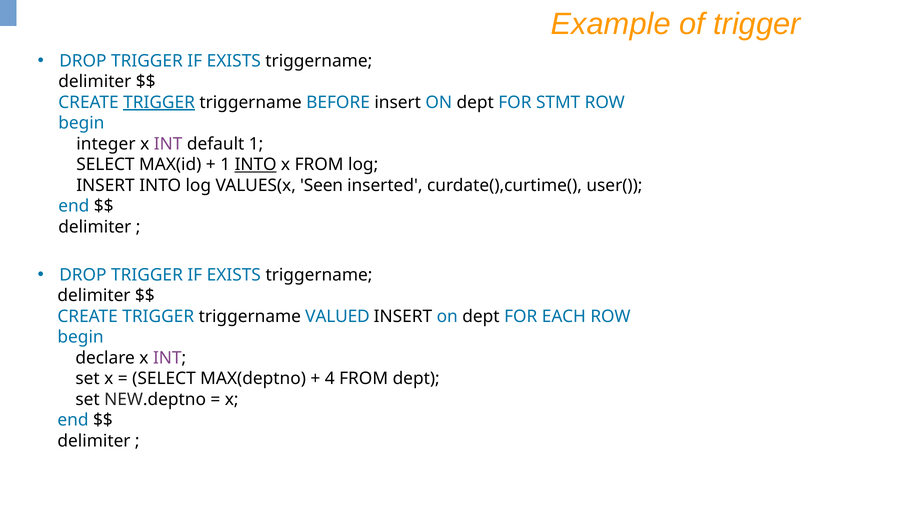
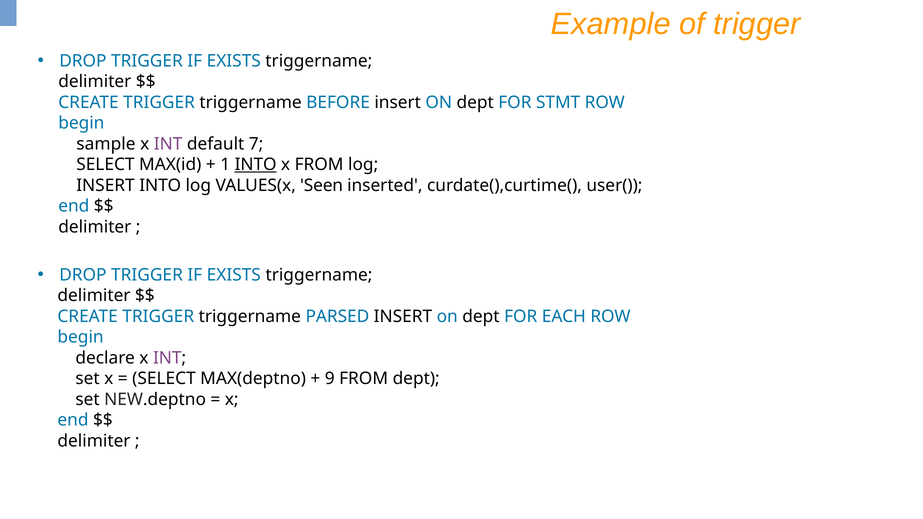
TRIGGER underline: present -> none (159, 102)
integer: integer -> sample (106, 144)
default 1: 1 -> 7 (256, 144)
VALUED: VALUED -> PARSED (337, 317)
4: 4 -> 9 (330, 379)
